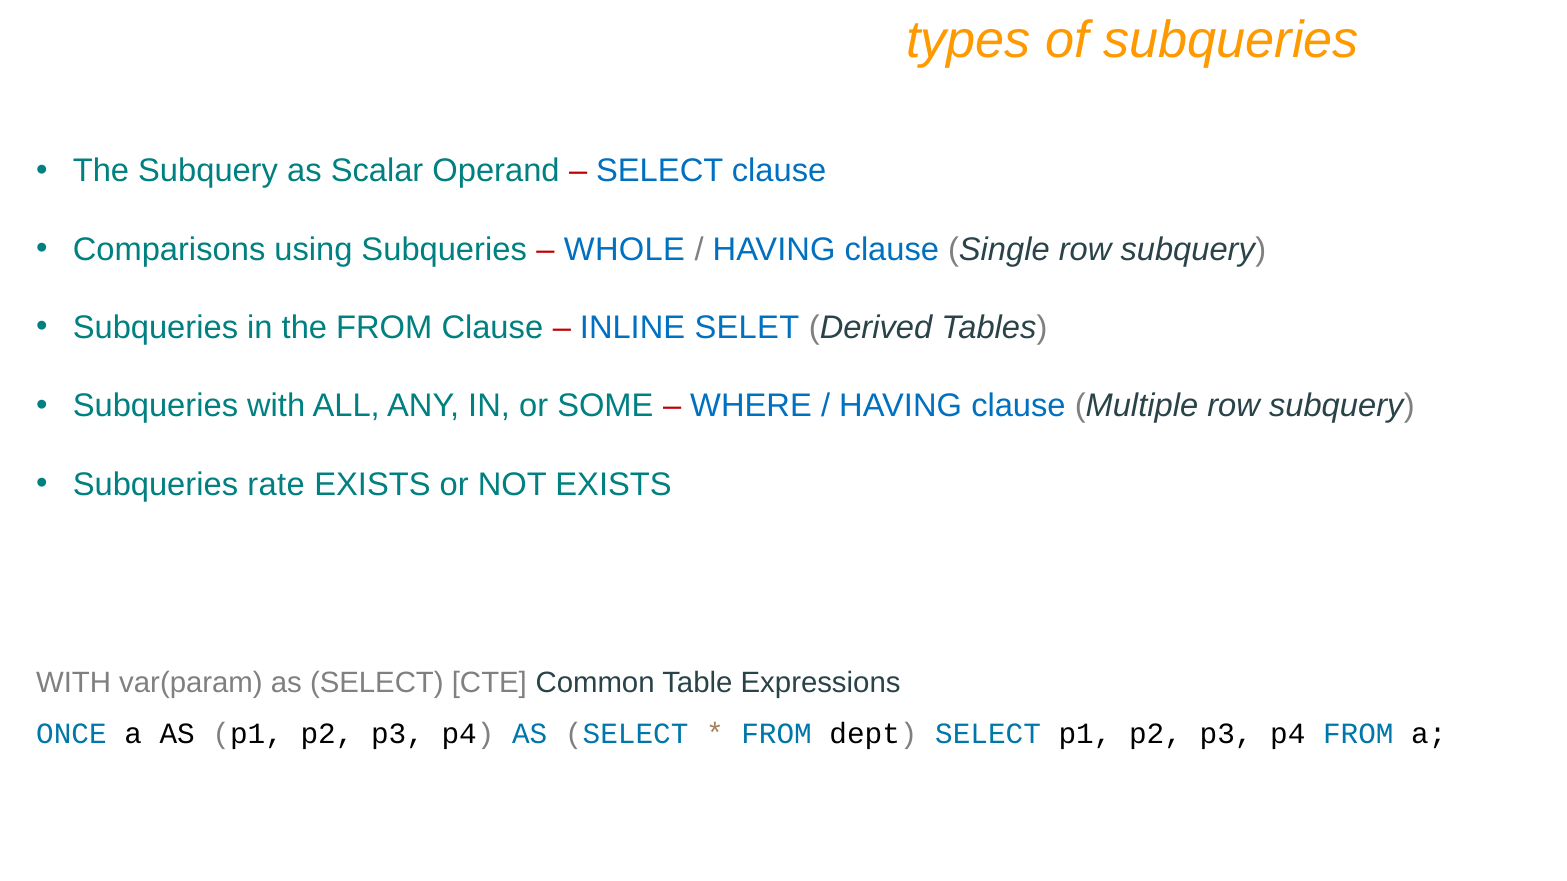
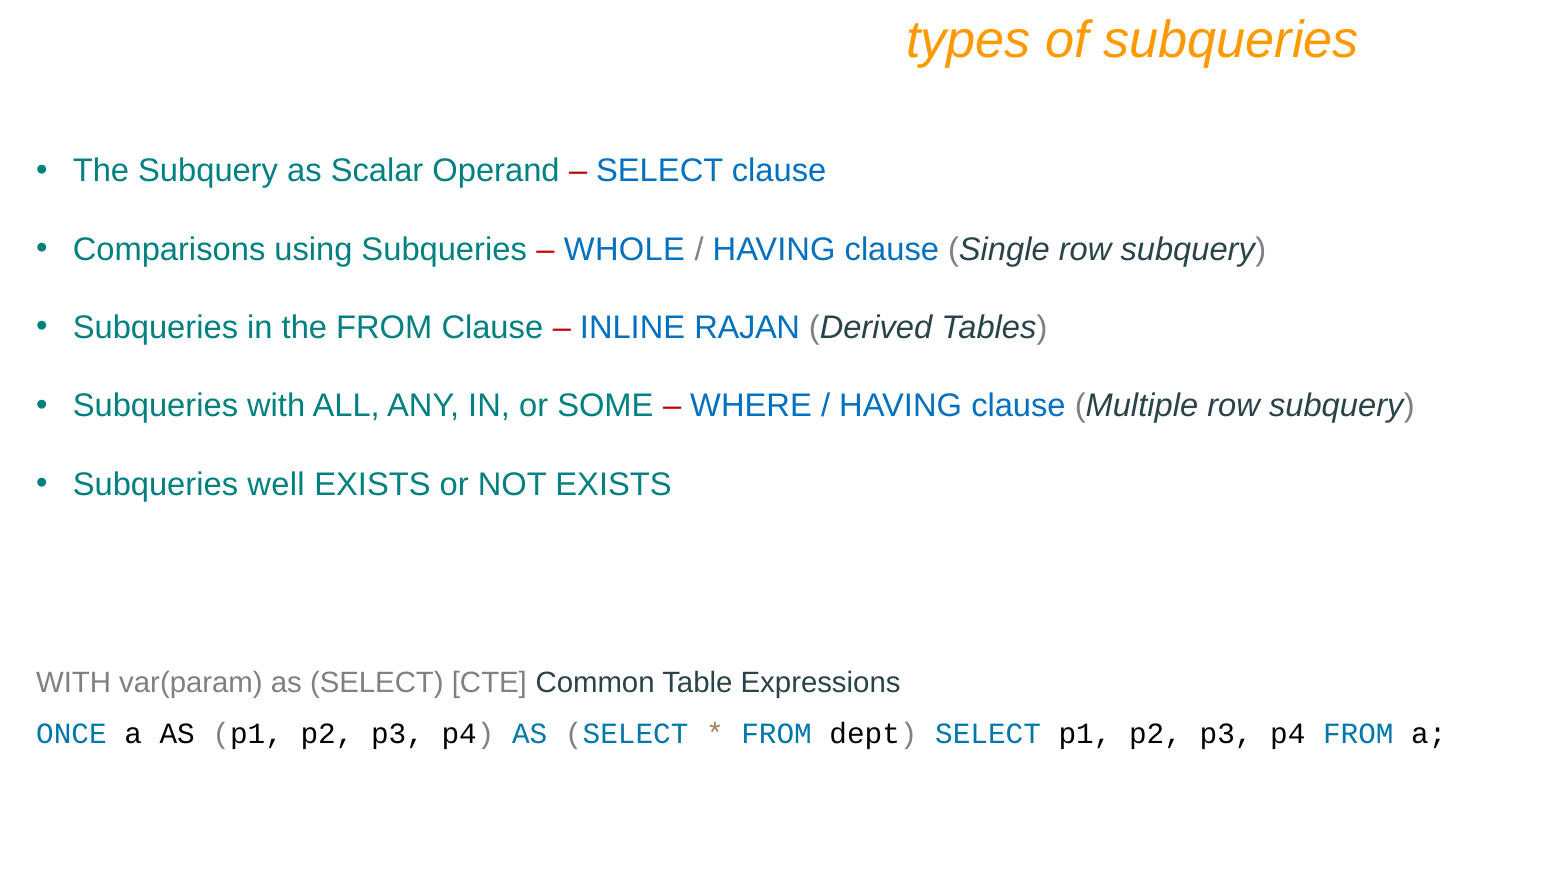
SELET: SELET -> RAJAN (747, 328)
rate: rate -> well (276, 485)
